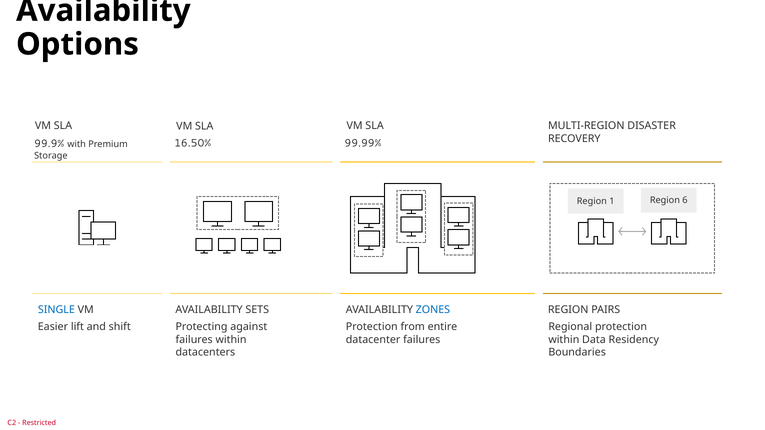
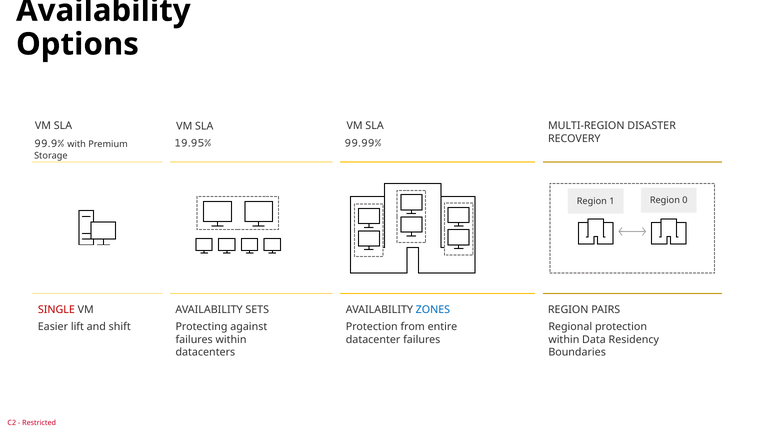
16.50%: 16.50% -> 19.95% (193, 143)
6: 6 -> 0 (685, 200)
SINGLE colour: blue -> red (56, 310)
